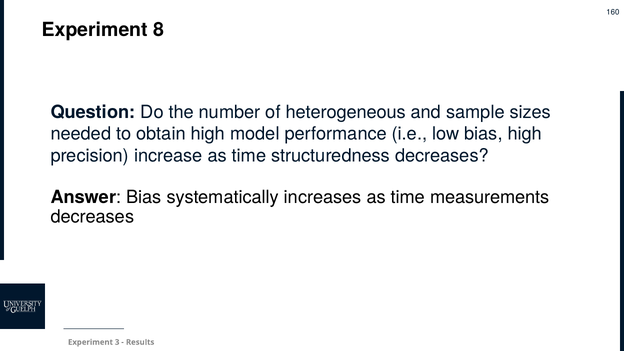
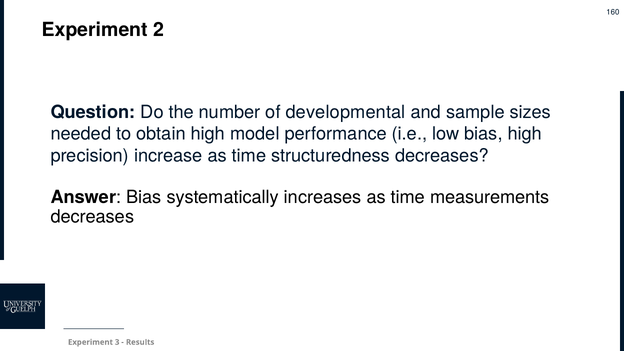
8: 8 -> 2 (159, 30)
heterogeneous: heterogeneous -> developmental (346, 112)
